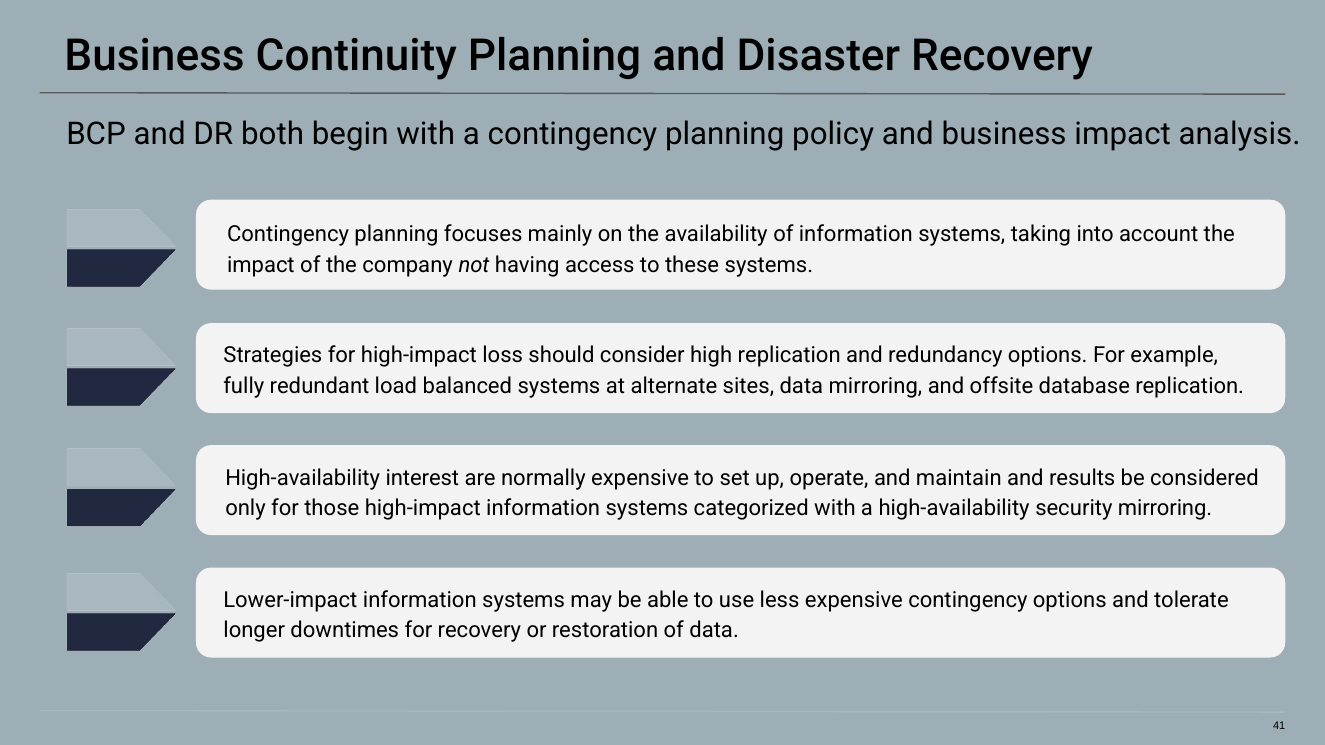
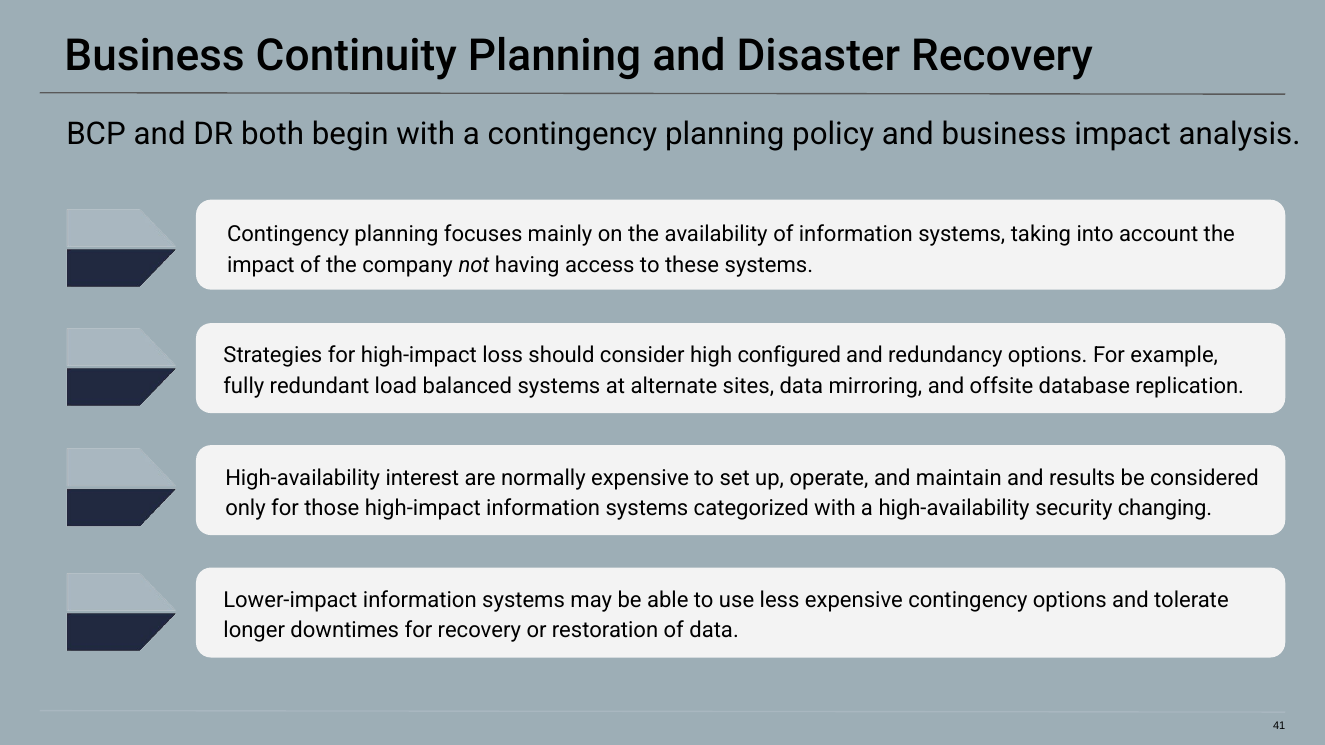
high replication: replication -> configured (789, 356)
security mirroring: mirroring -> changing (1165, 508)
